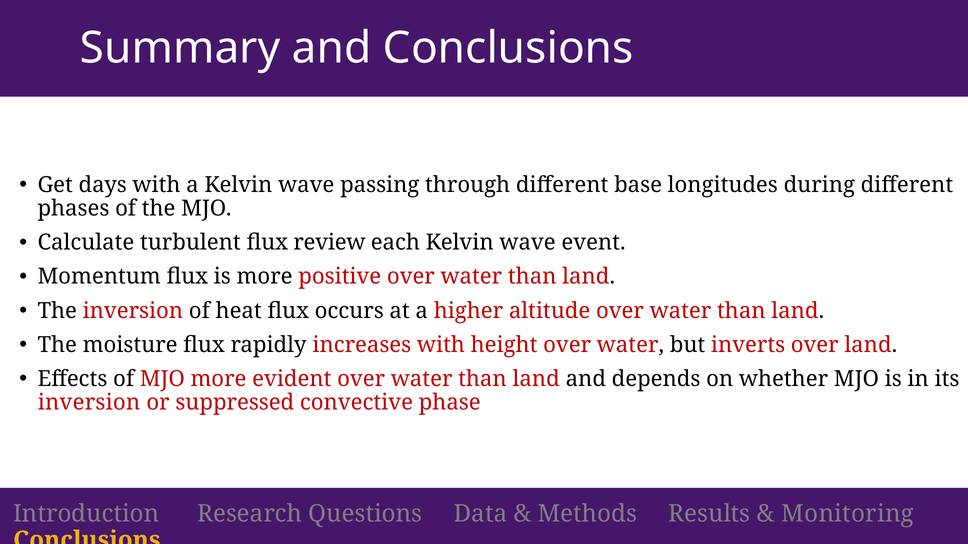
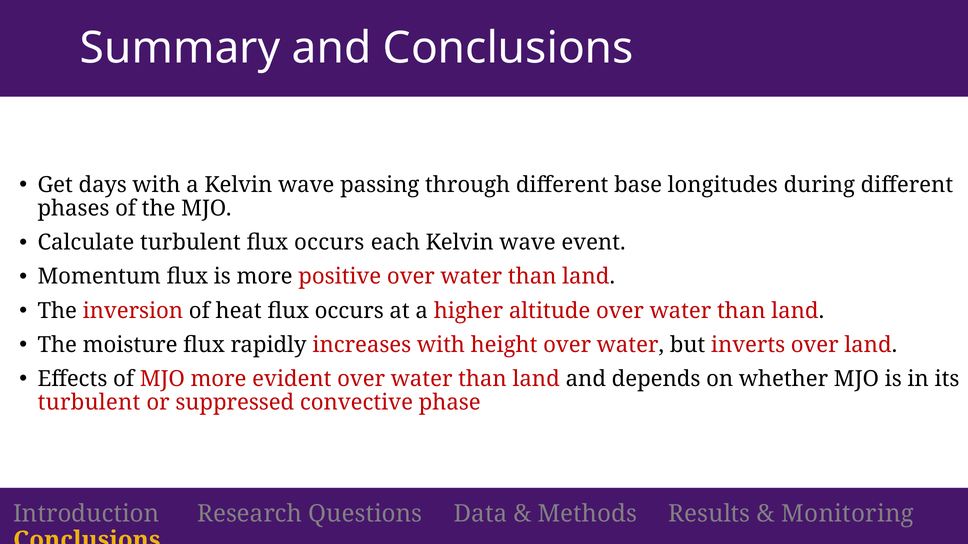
turbulent flux review: review -> occurs (329, 243)
inversion: inversion -> turbulent (89, 403)
